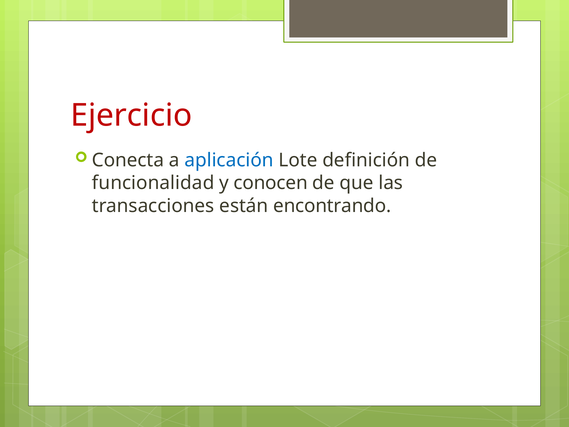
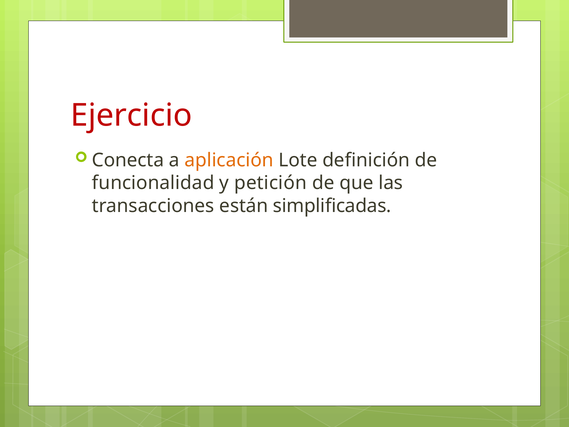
aplicación colour: blue -> orange (229, 160)
conocen: conocen -> petición (270, 183)
encontrando: encontrando -> simplificadas (332, 206)
